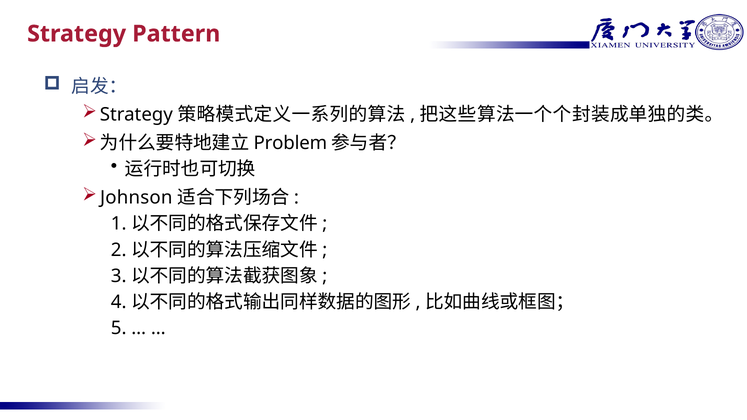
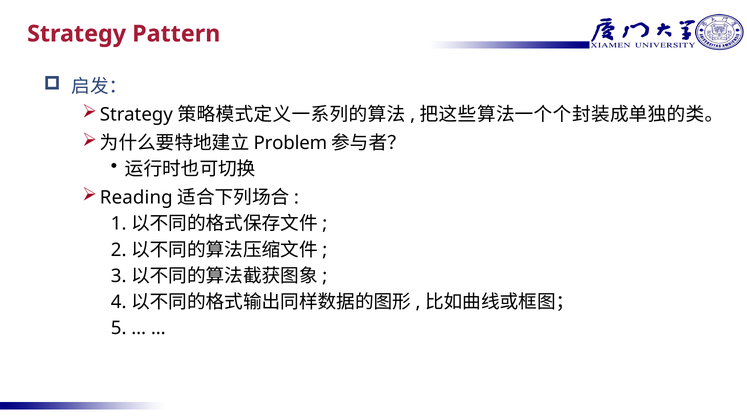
Johnson: Johnson -> Reading (136, 198)
